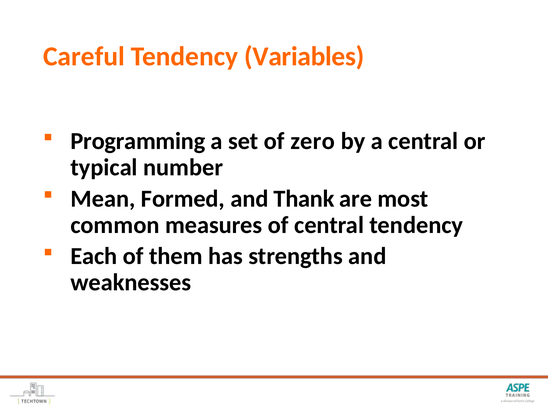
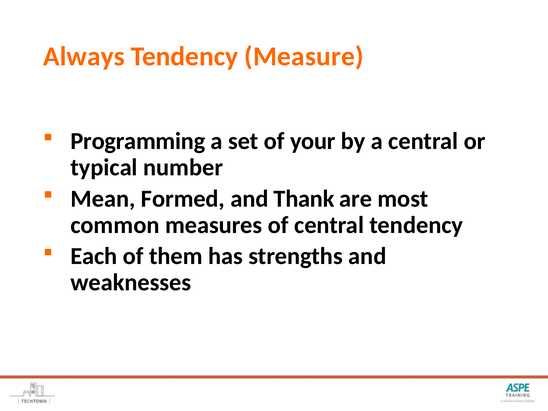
Careful: Careful -> Always (84, 56)
Variables: Variables -> Measure (304, 56)
zero: zero -> your (313, 141)
